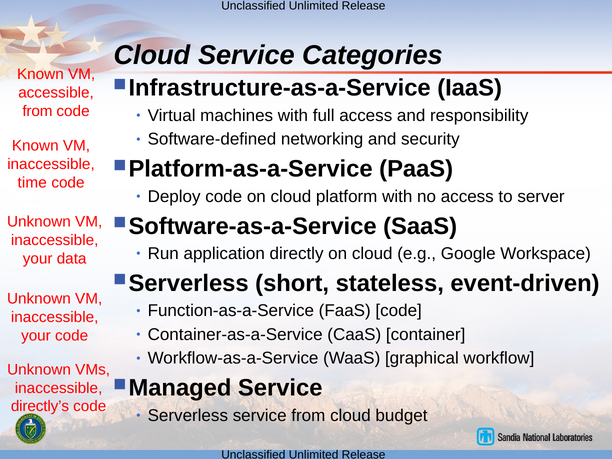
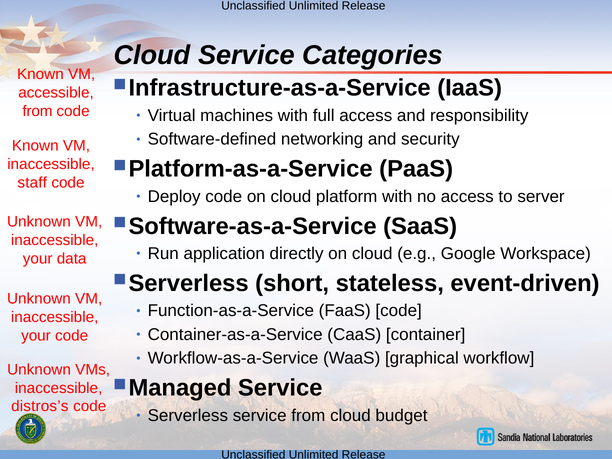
time: time -> staff (32, 183)
directly’s: directly’s -> distros’s (40, 406)
